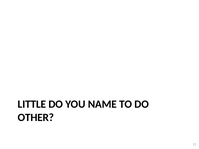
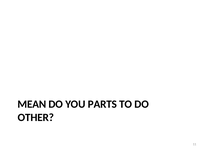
LITTLE: LITTLE -> MEAN (32, 104)
NAME: NAME -> PARTS (102, 104)
